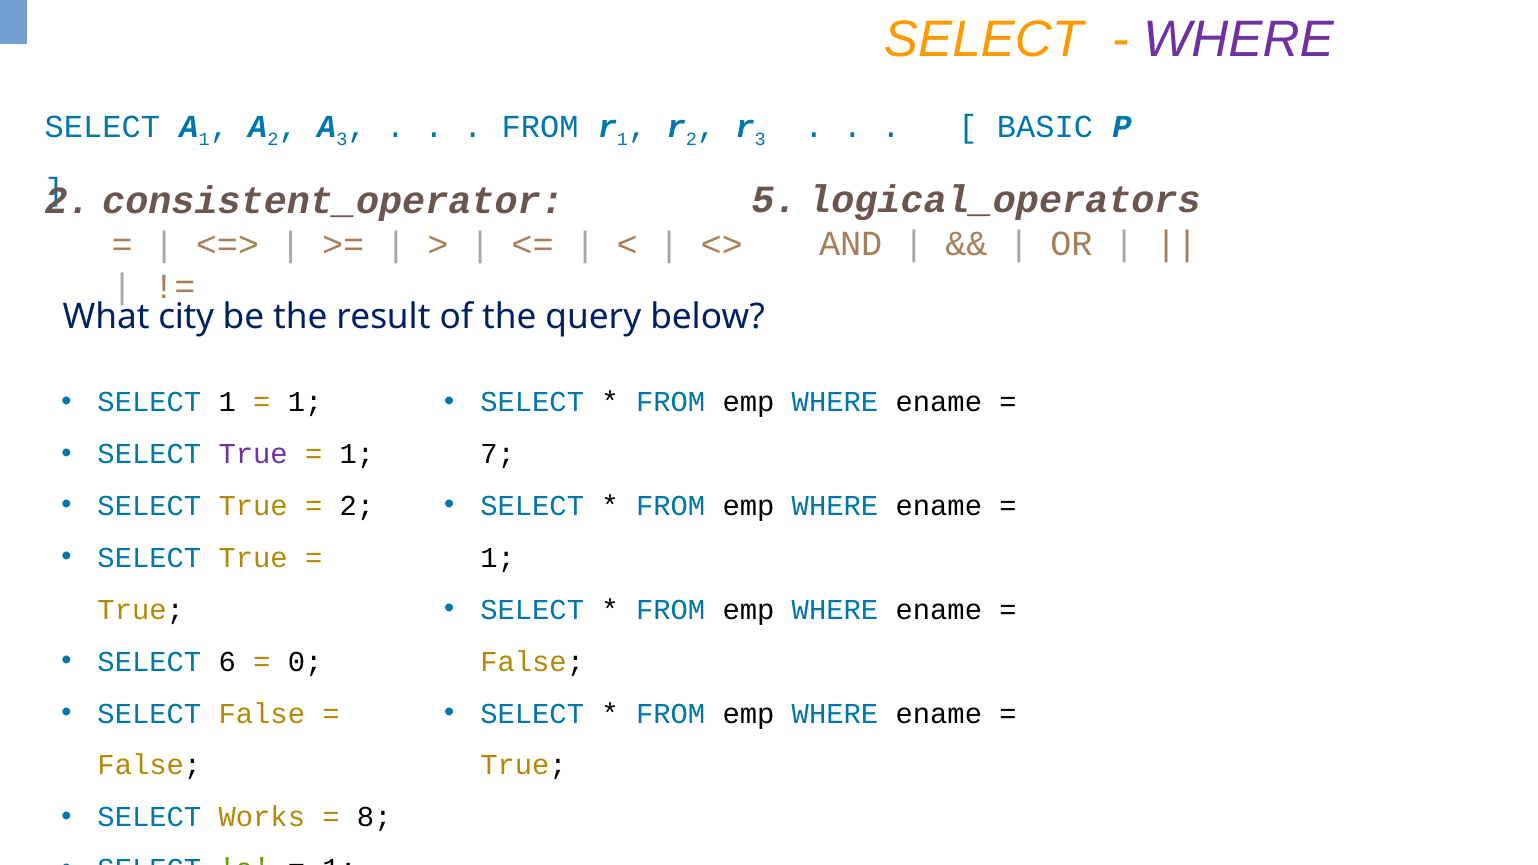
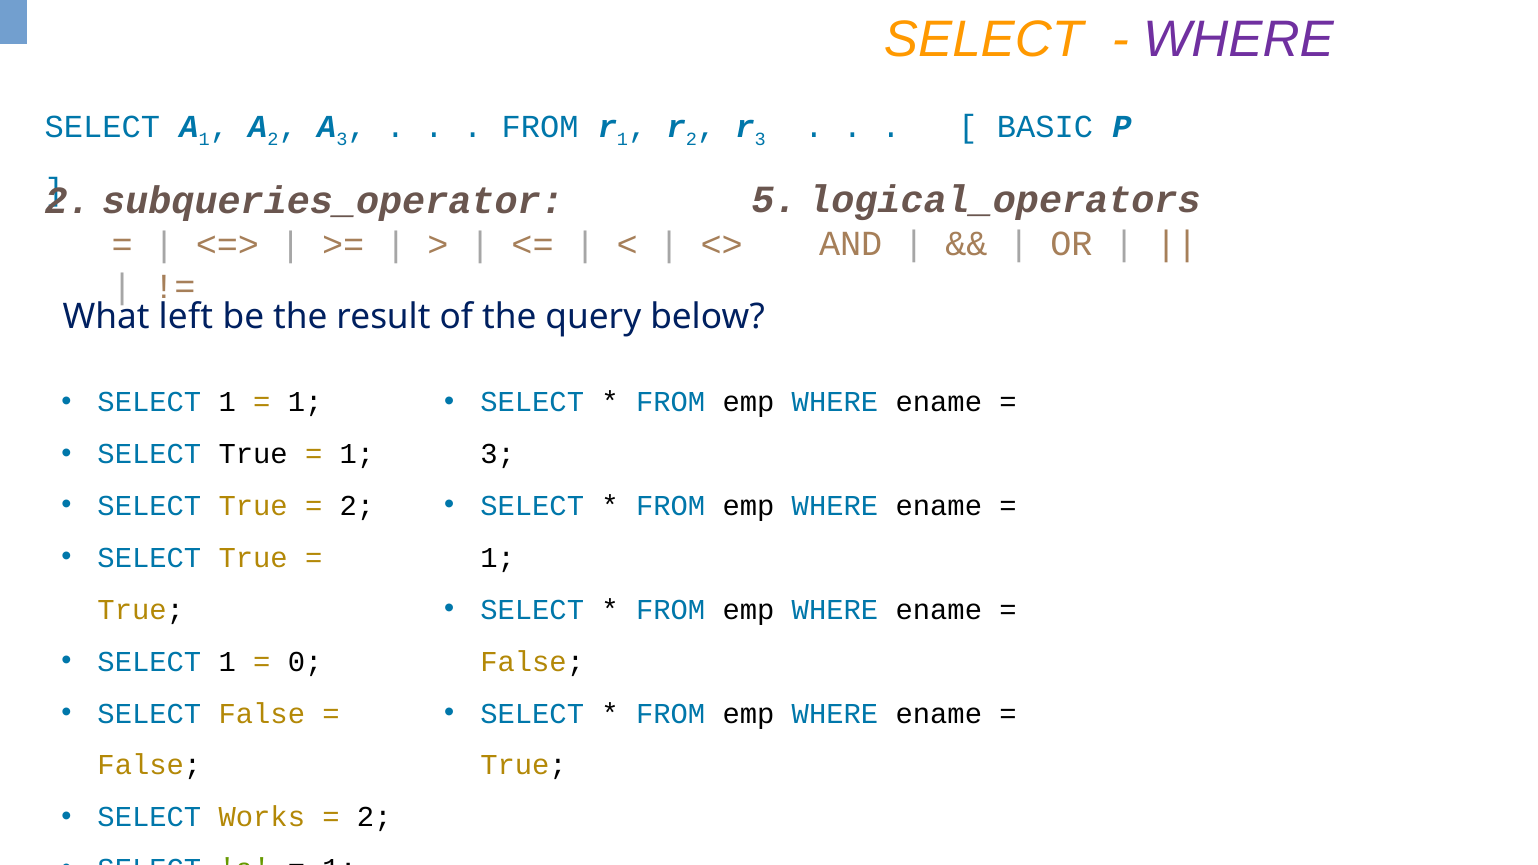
consistent_operator: consistent_operator -> subqueries_operator (333, 201)
city: city -> left (186, 317)
True colour: purple -> black (253, 454)
7: 7 -> 3 (498, 454)
6: 6 -> 1 (227, 662)
8: 8 -> 2 (374, 817)
